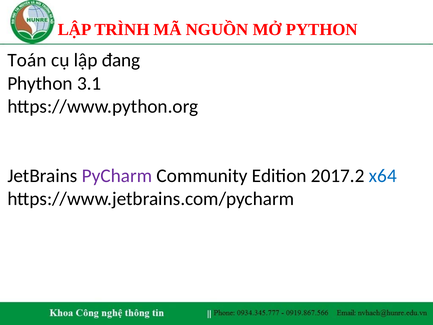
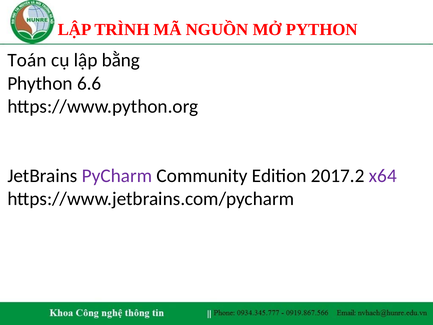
đang: đang -> bằng (121, 60)
3.1: 3.1 -> 6.6 (89, 83)
x64 colour: blue -> purple (383, 176)
